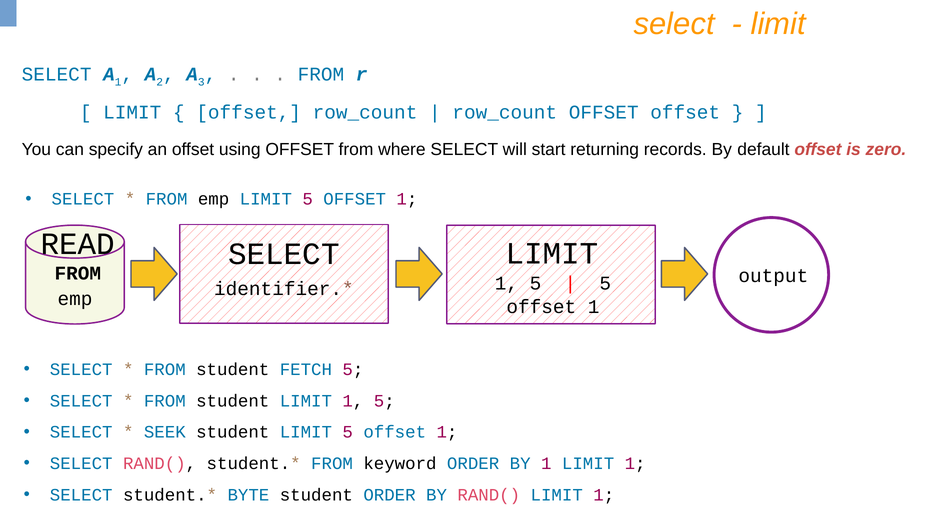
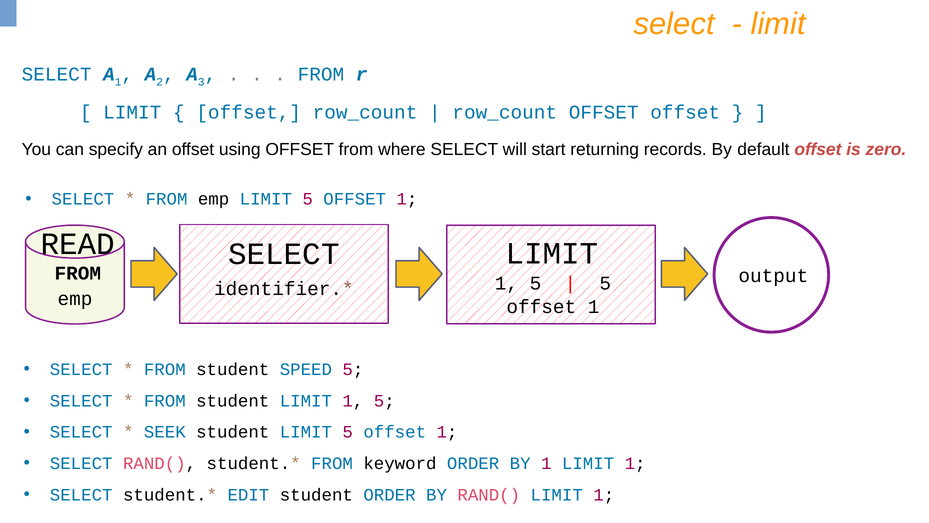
FETCH: FETCH -> SPEED (306, 369)
BYTE: BYTE -> EDIT (248, 495)
